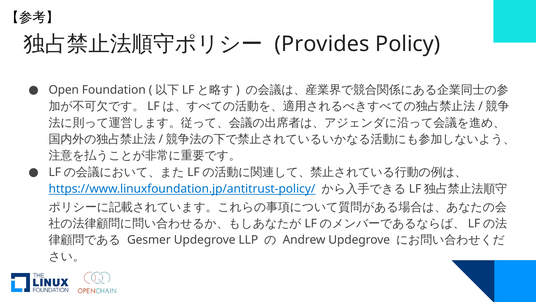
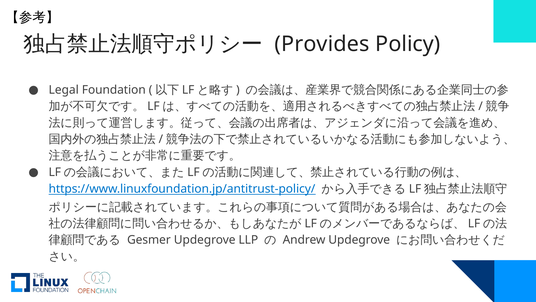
Open: Open -> Legal (64, 90)
